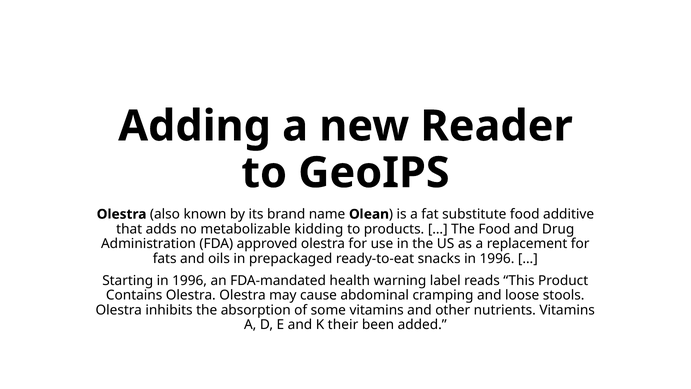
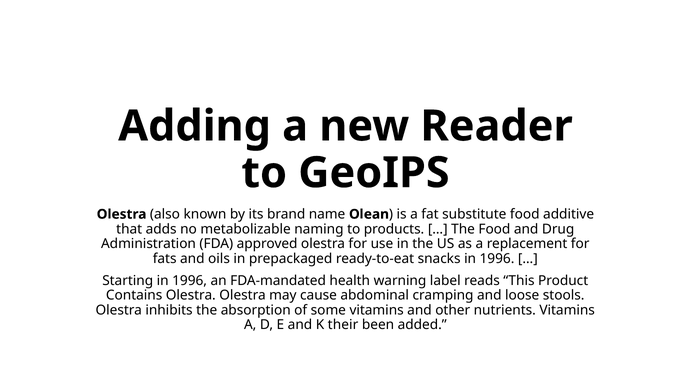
kidding: kidding -> naming (319, 229)
